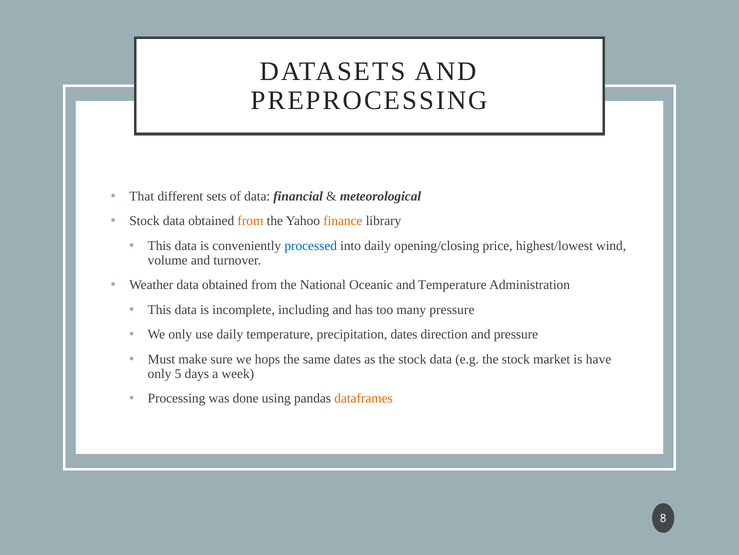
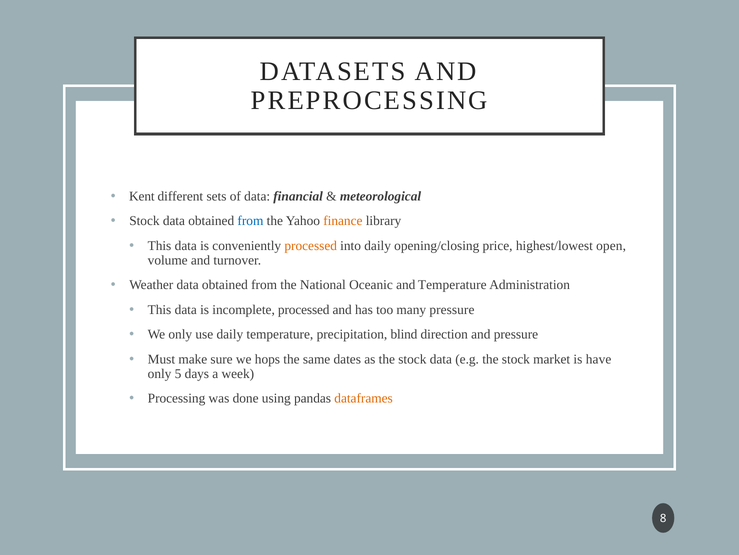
That: That -> Kent (142, 196)
from colour: orange -> blue (250, 221)
processed colour: blue -> orange (311, 245)
wind: wind -> open (611, 245)
incomplete including: including -> processed (304, 309)
precipitation dates: dates -> blind (404, 334)
